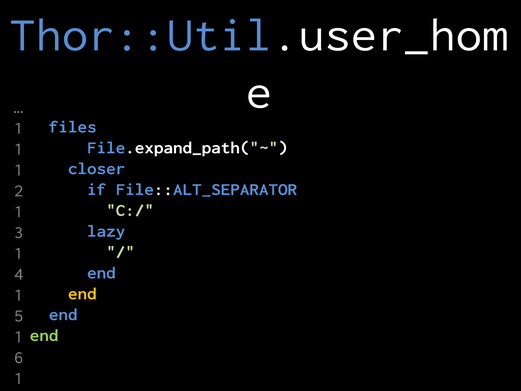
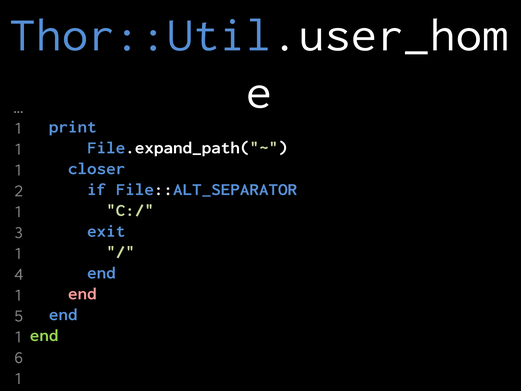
files: files -> print (73, 127)
lazy: lazy -> exit (106, 231)
end colour: yellow -> pink (82, 293)
